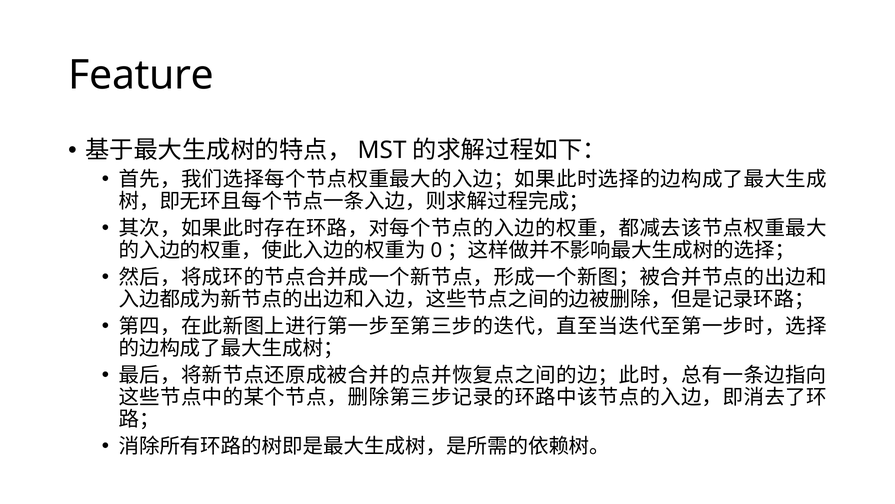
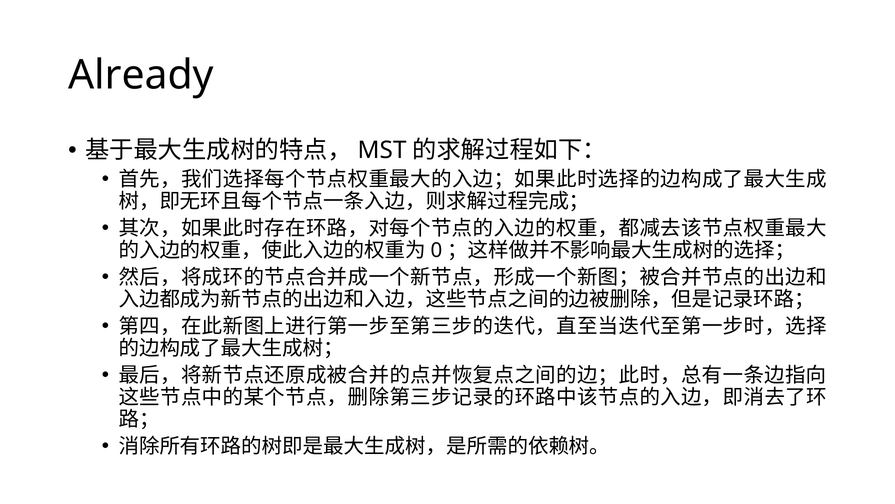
Feature: Feature -> Already (141, 75)
